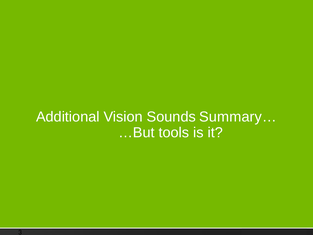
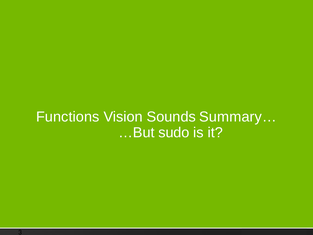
Additional: Additional -> Functions (68, 117)
tools: tools -> sudo (174, 132)
